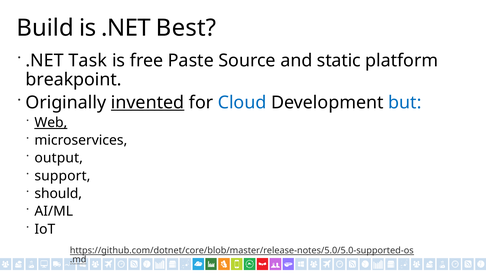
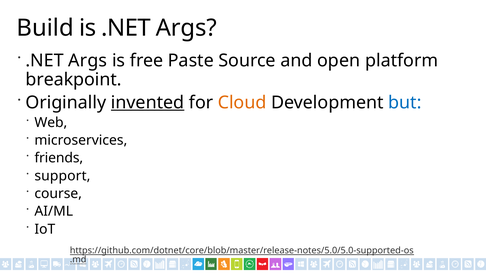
is .NET Best: Best -> Args (186, 28)
Task: Task -> Args (88, 61)
static: static -> open (339, 61)
Cloud colour: blue -> orange (242, 103)
Web underline: present -> none (51, 123)
output: output -> friends (59, 158)
should: should -> course (58, 194)
